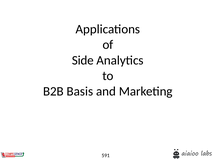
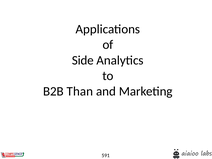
Basis: Basis -> Than (80, 91)
